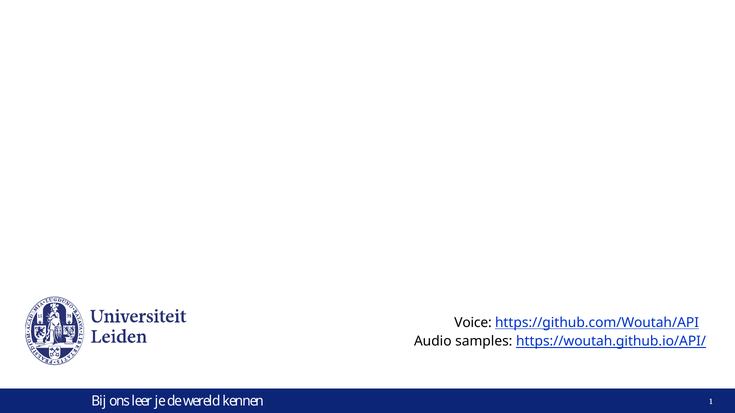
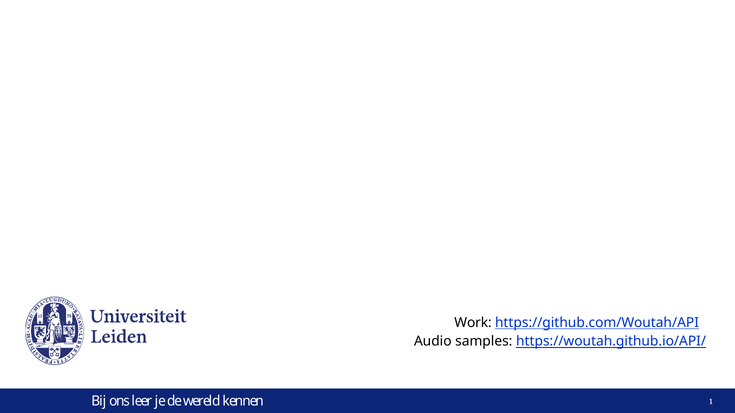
Voice: Voice -> Work (473, 323)
